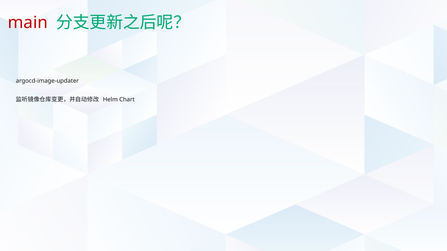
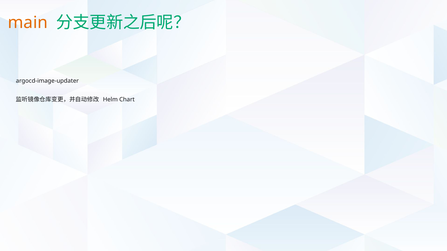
main colour: red -> orange (28, 23)
